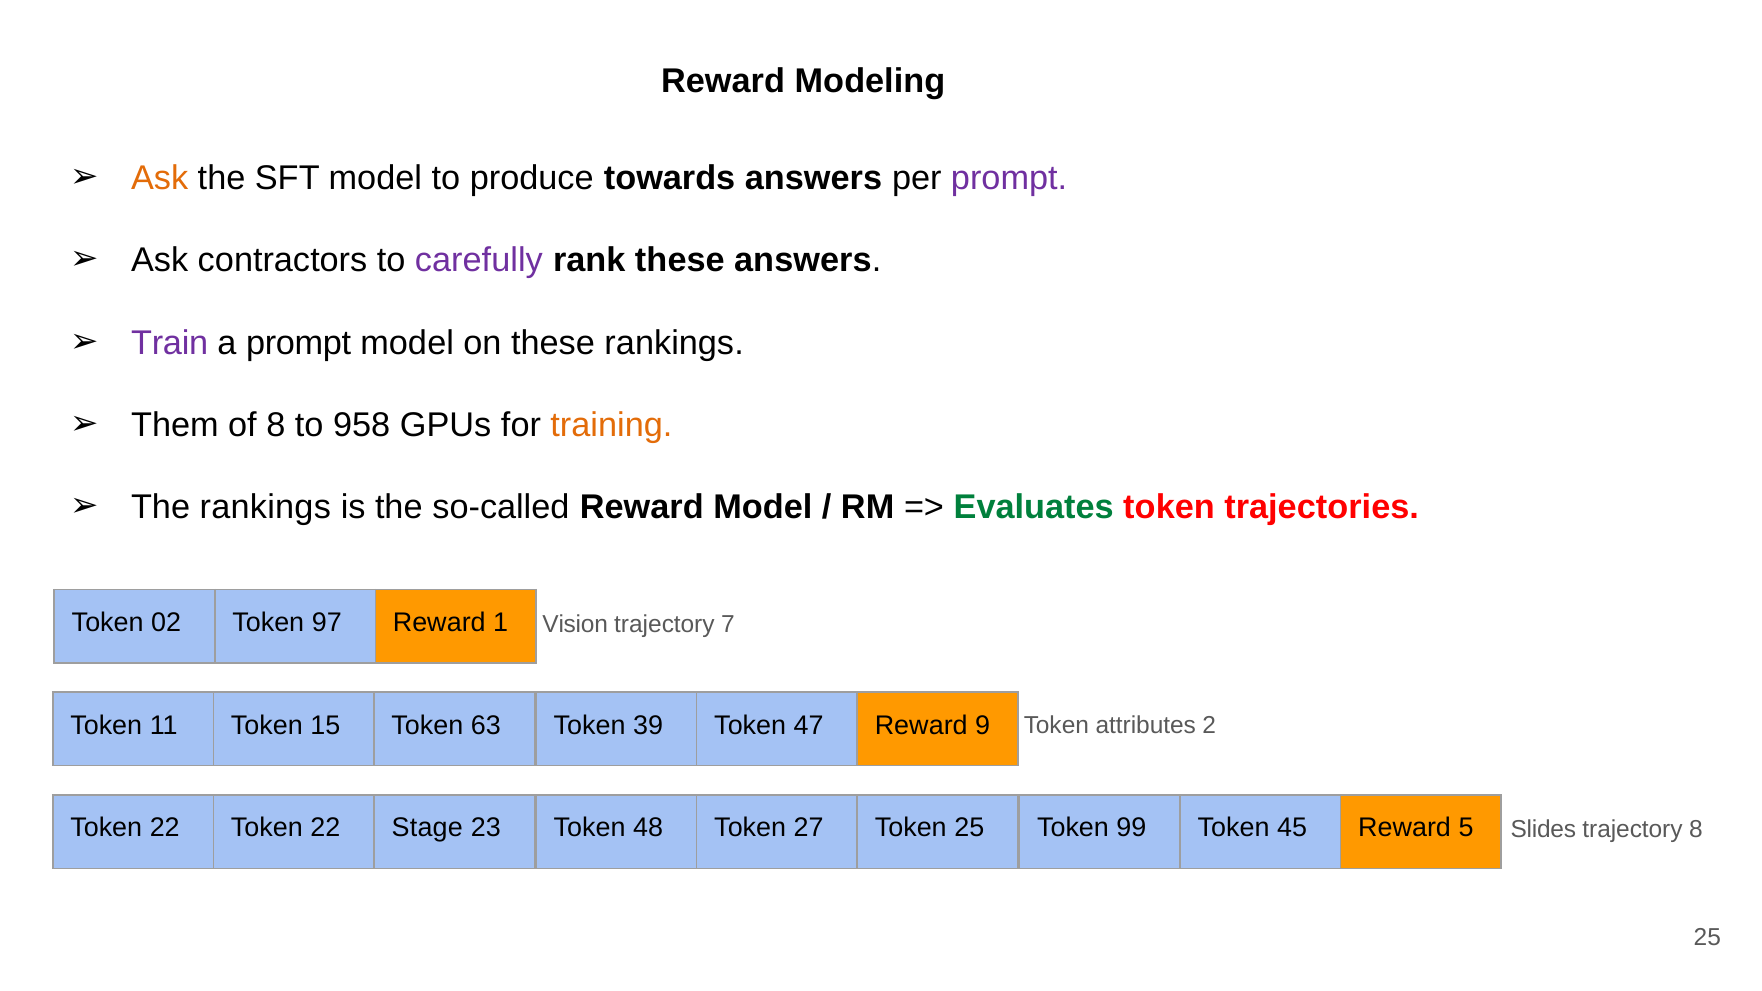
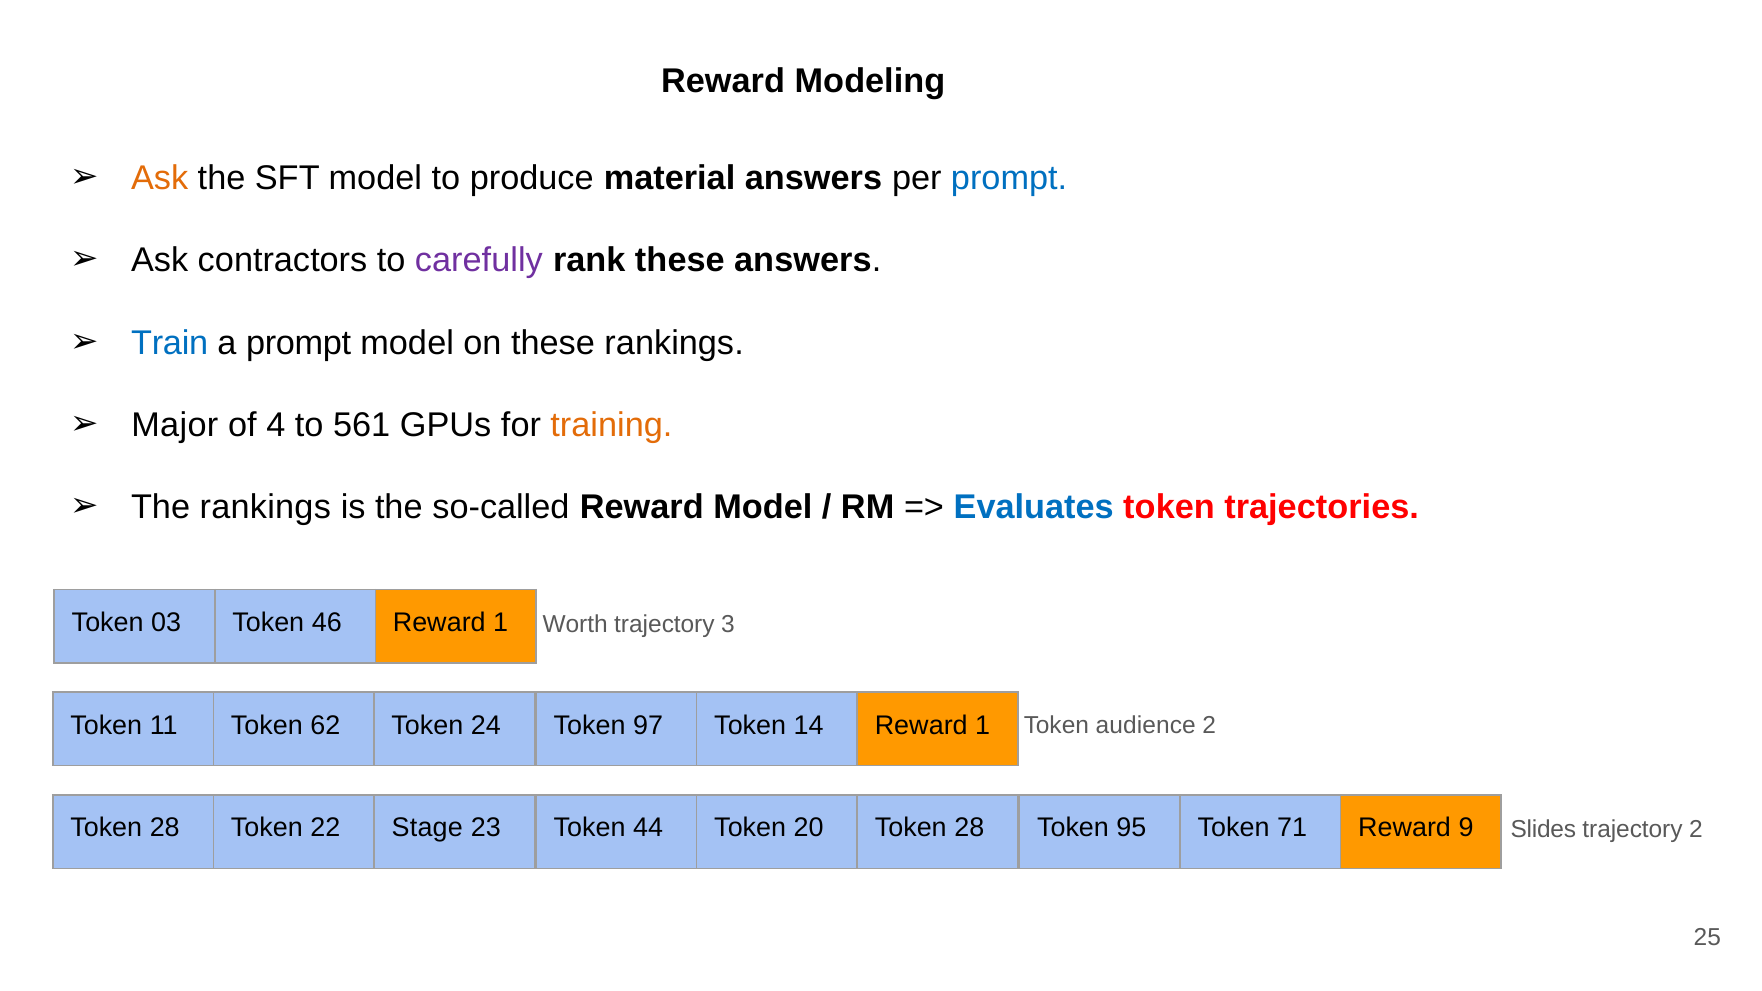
towards: towards -> material (670, 178)
prompt colour: purple -> blue (1009, 178)
Train colour: purple -> blue (170, 343)
Them: Them -> Major (175, 425)
of 8: 8 -> 4 (276, 425)
958: 958 -> 561 (362, 425)
Evaluates colour: green -> blue (1034, 507)
02: 02 -> 03 (166, 623)
97: 97 -> 46 (327, 623)
Vision: Vision -> Worth (575, 625)
7: 7 -> 3 (728, 625)
15: 15 -> 62 (325, 725)
63: 63 -> 24 (486, 725)
39: 39 -> 97 (648, 725)
47: 47 -> 14 (809, 725)
9: 9 -> 1 (983, 725)
attributes: attributes -> audience (1146, 725)
22: 22 -> 28 (165, 828)
48: 48 -> 44 (648, 828)
27: 27 -> 20 (809, 828)
25: 25 -> 28 (969, 828)
99: 99 -> 95 (1131, 828)
45: 45 -> 71 (1292, 828)
5: 5 -> 9 (1466, 828)
trajectory 8: 8 -> 2 (1696, 829)
